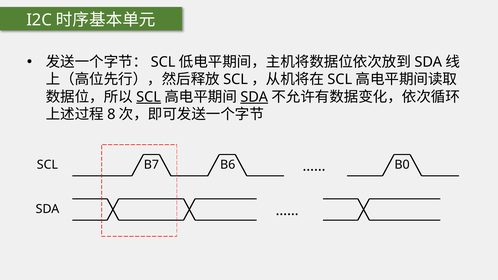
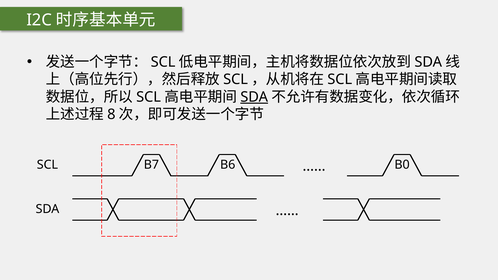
SCL underline: present -> none (149, 97)
